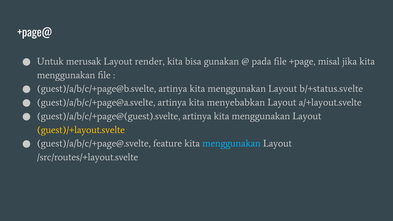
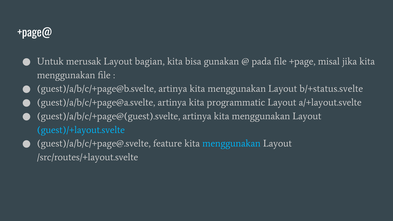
render: render -> bagian (150, 61)
menyebabkan: menyebabkan -> programmatic (236, 102)
guest)/+layout.svelte colour: yellow -> light blue (81, 130)
